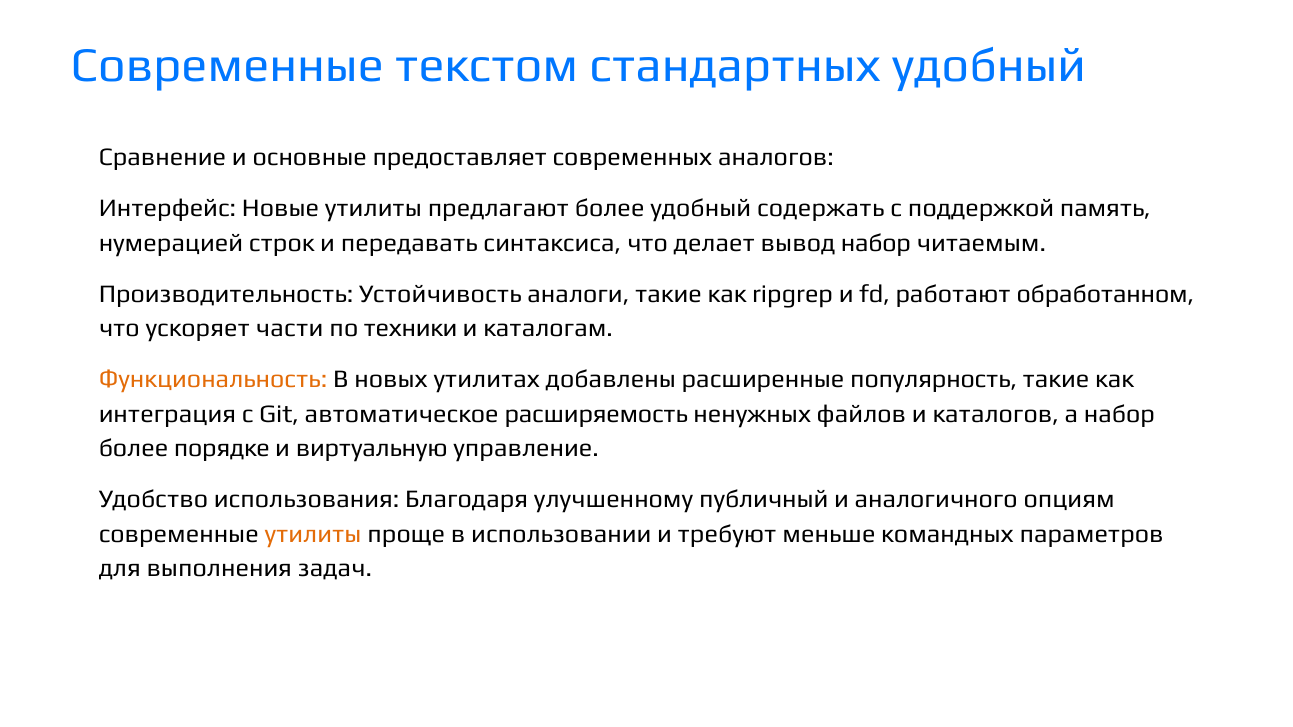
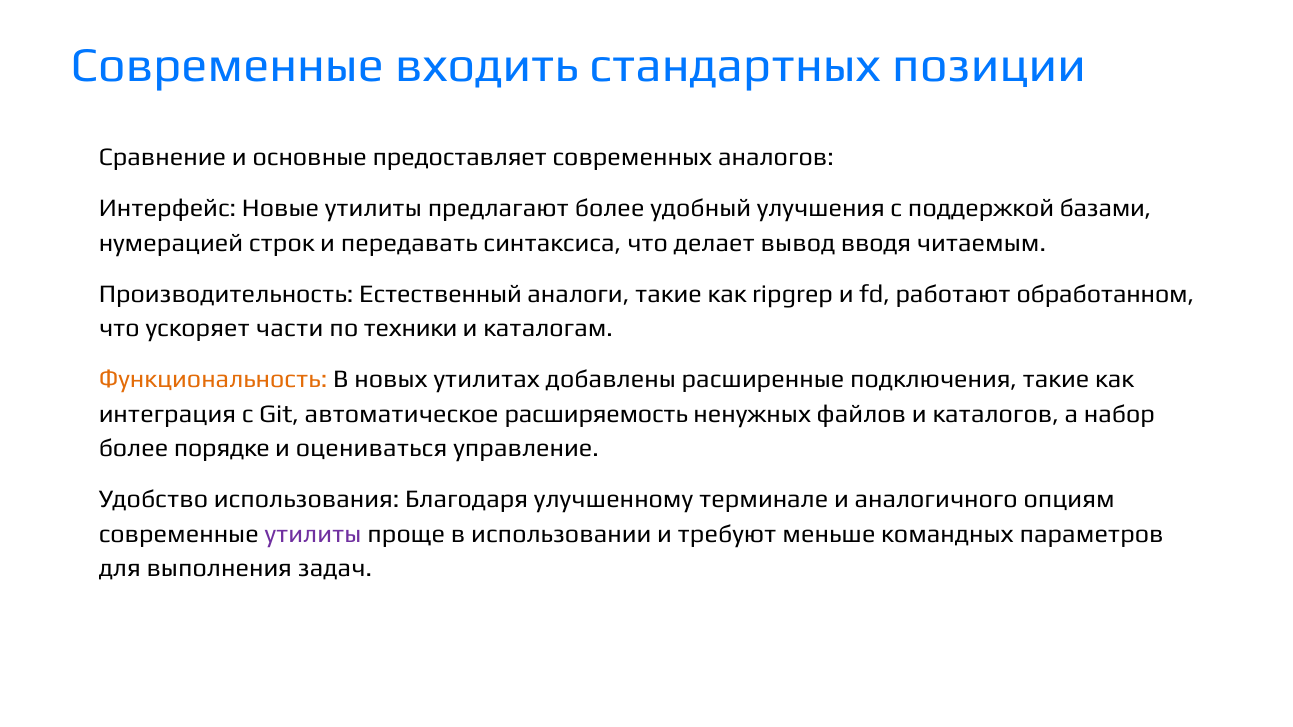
текстом: текстом -> входить (487, 65)
стандартных удобный: удобный -> позиции (989, 65)
содержать: содержать -> улучшения (821, 208)
память: память -> базами (1105, 208)
вывод набор: набор -> вводя (876, 243)
Устойчивость: Устойчивость -> Естественный (440, 294)
популярность: популярность -> подключения (934, 379)
виртуальную: виртуальную -> оцениваться (372, 449)
публичный: публичный -> терминале (764, 500)
утилиты colour: orange -> purple (313, 534)
